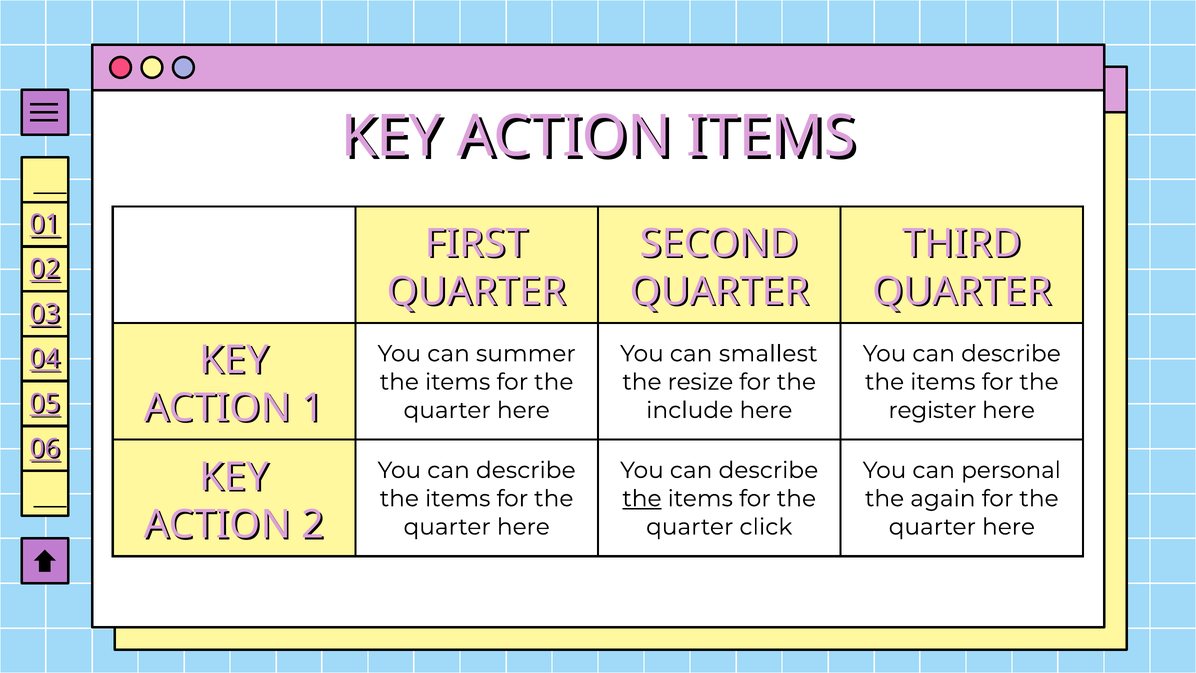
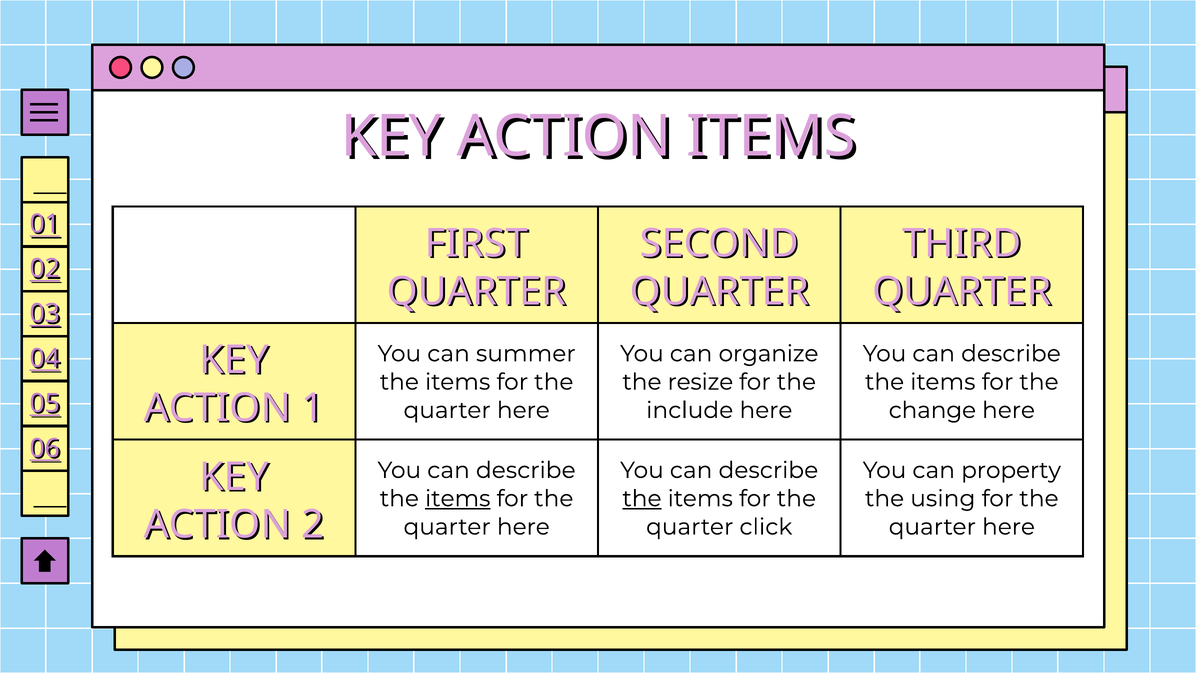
smallest: smallest -> organize (769, 354)
register: register -> change (932, 410)
personal: personal -> property (1011, 470)
items underline: none -> present (458, 498)
again: again -> using (943, 498)
